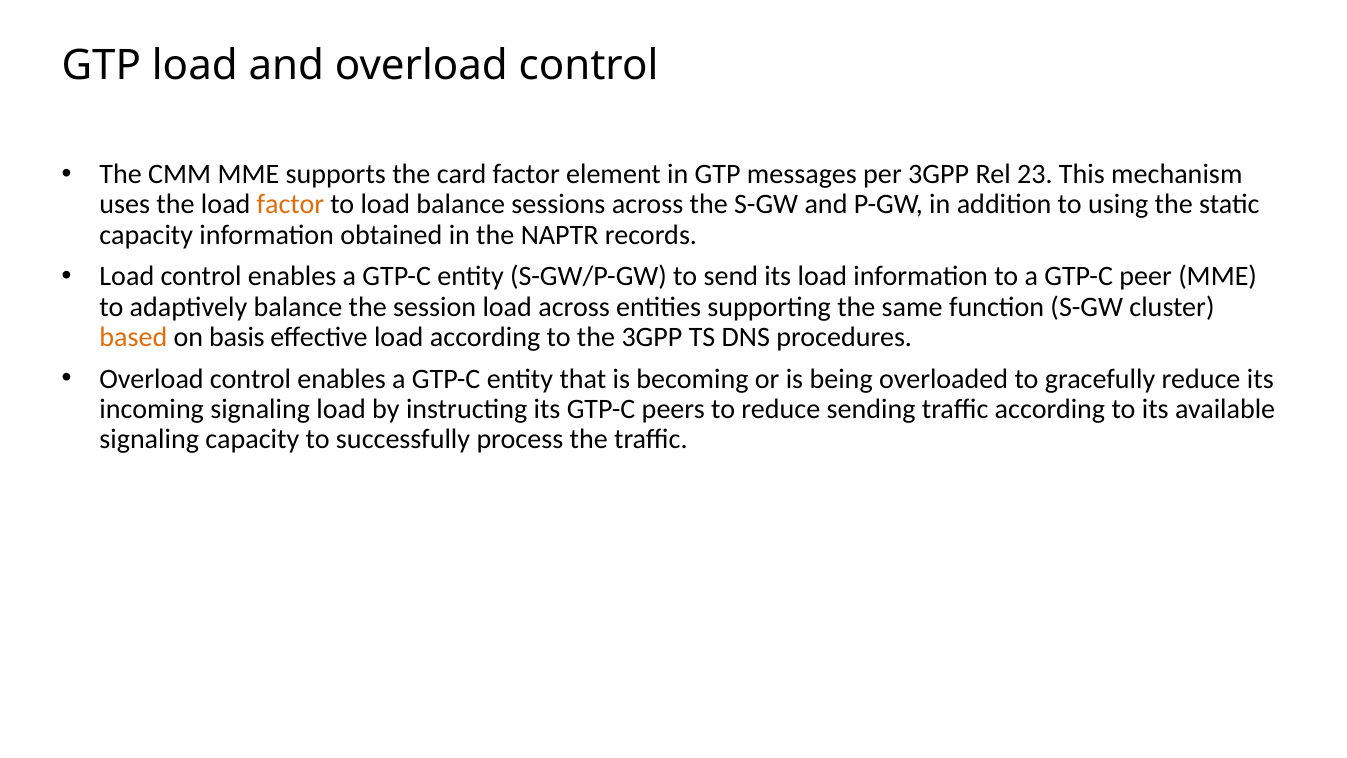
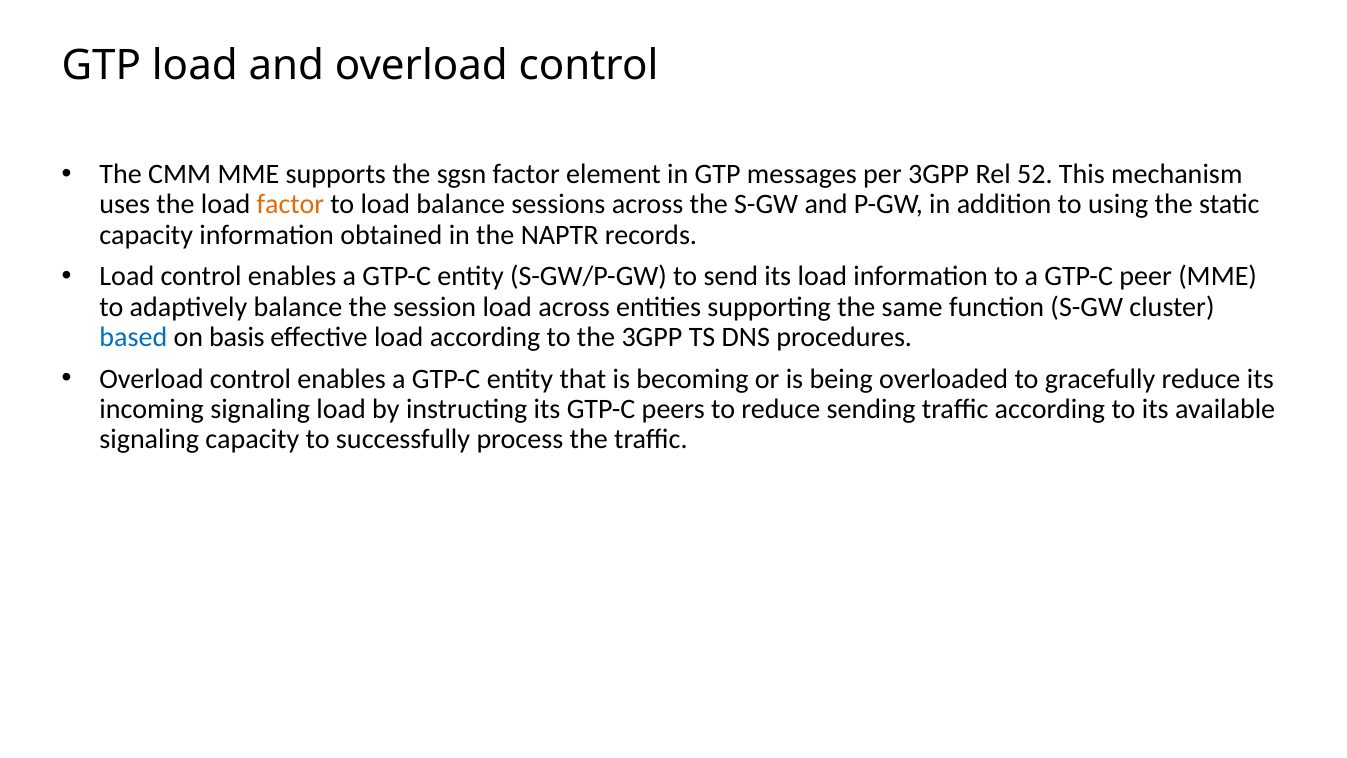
card: card -> sgsn (462, 174)
23: 23 -> 52 (1035, 174)
based colour: orange -> blue (133, 337)
